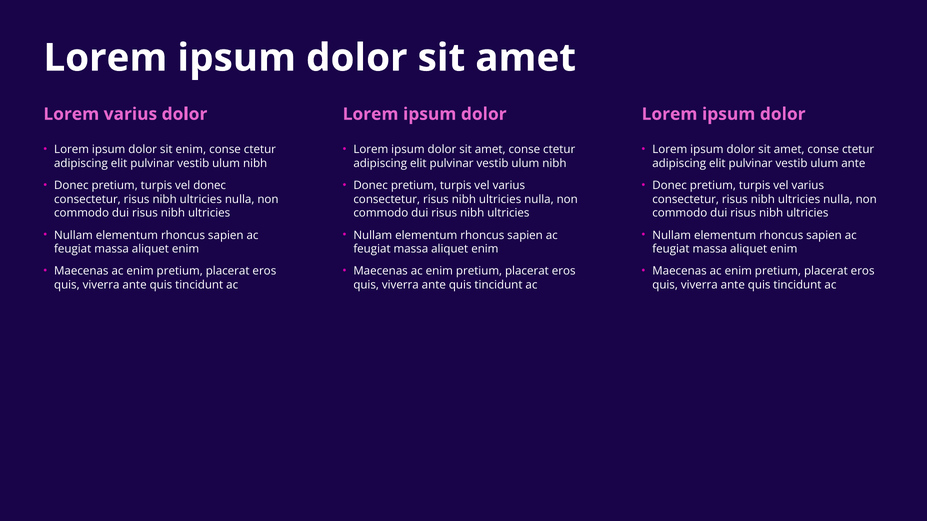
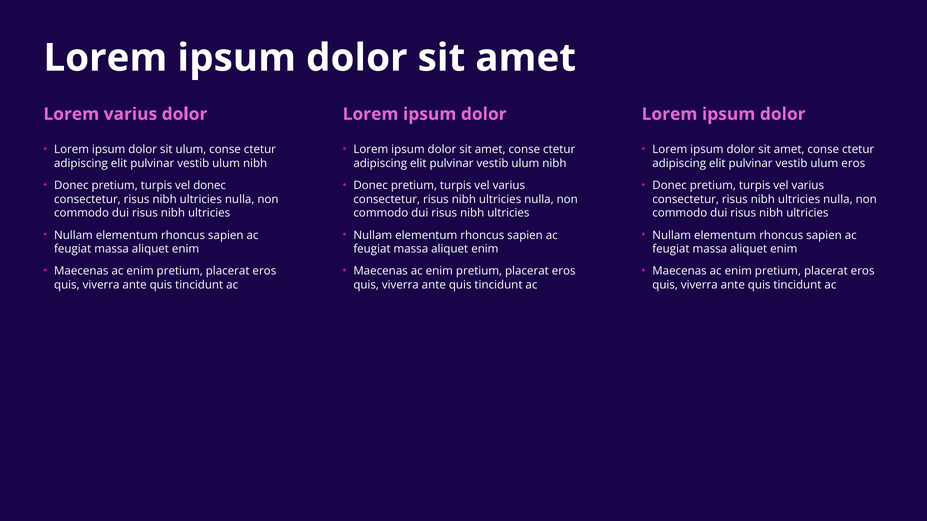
sit enim: enim -> ulum (191, 150)
ulum ante: ante -> eros (853, 164)
